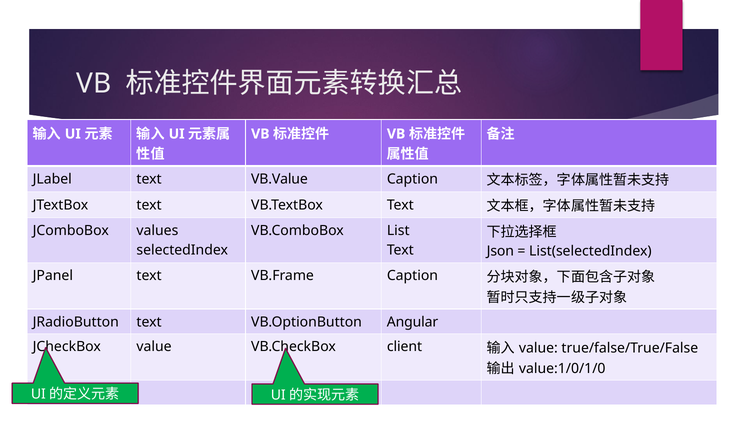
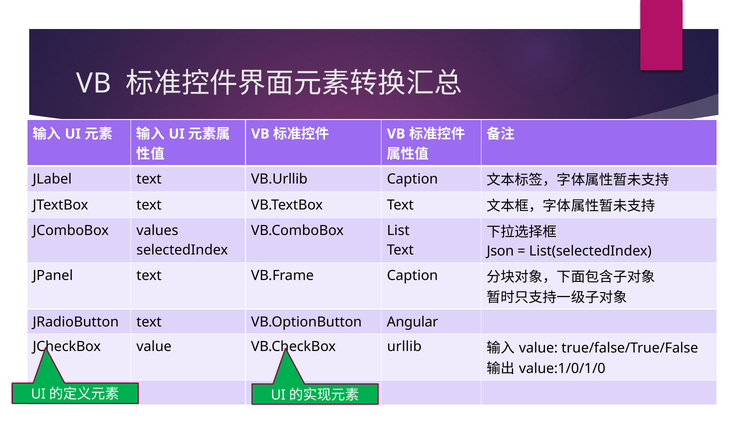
VB.Value: VB.Value -> VB.Urllib (279, 179)
client: client -> urllib (404, 347)
